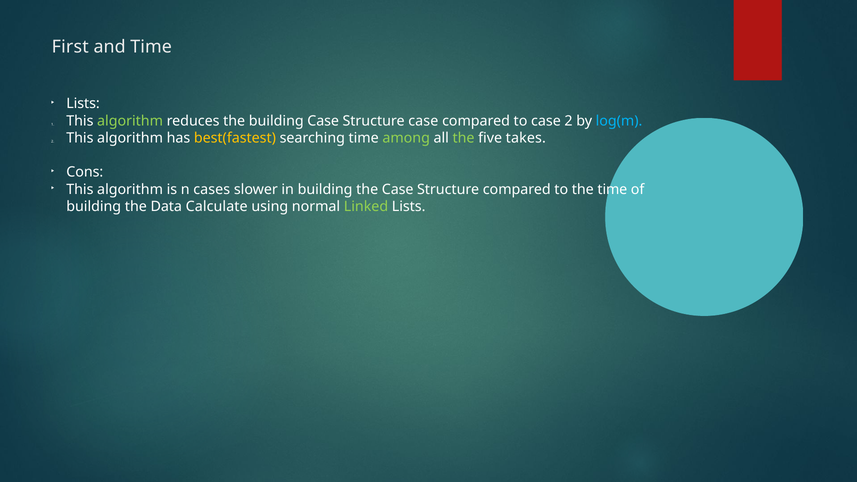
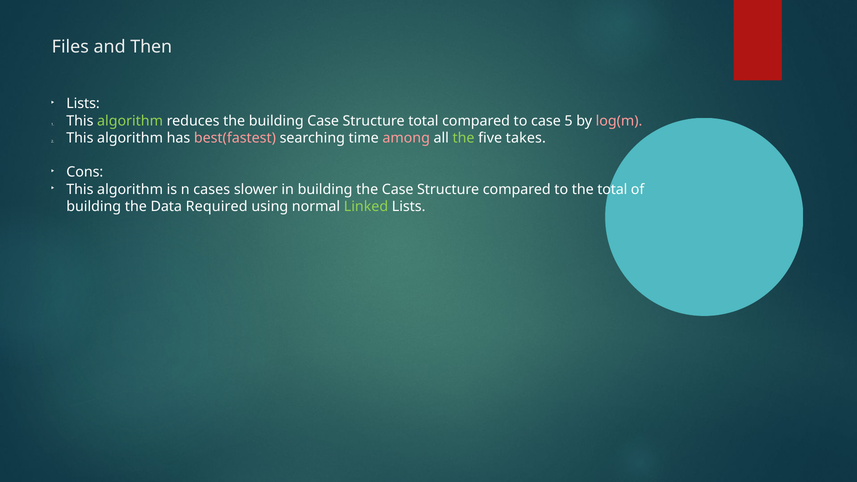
First: First -> Files (70, 47)
and Time: Time -> Then (151, 47)
Structure case: case -> total (423, 121)
case 2: 2 -> 5 (568, 121)
log(m colour: light blue -> pink (619, 121)
best(fastest colour: yellow -> pink (235, 138)
among colour: light green -> pink (406, 138)
the time: time -> total (612, 189)
Calculate: Calculate -> Required (217, 207)
